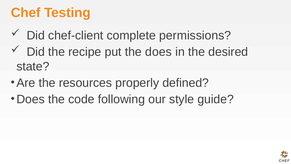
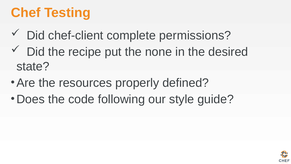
the does: does -> none (159, 52)
